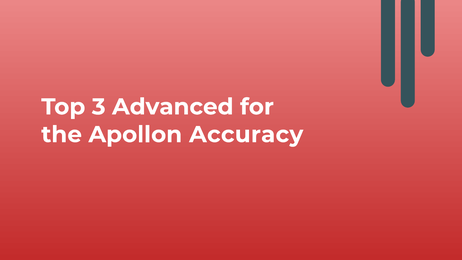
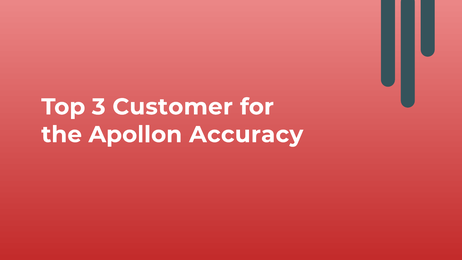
Advanced: Advanced -> Customer (173, 107)
